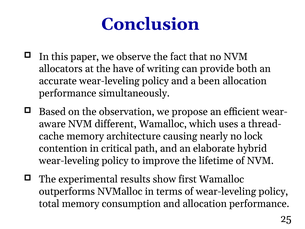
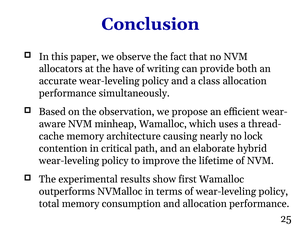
been: been -> class (209, 81)
different: different -> minheap (116, 124)
